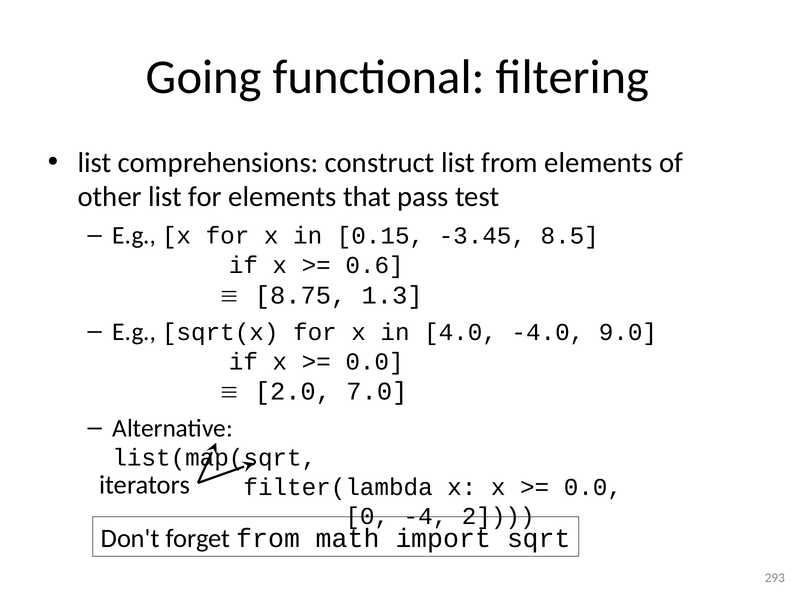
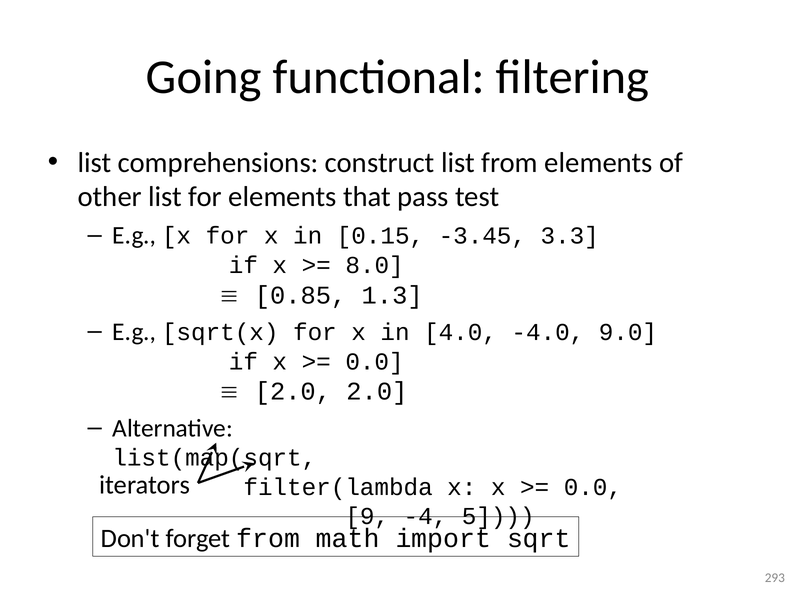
8.5: 8.5 -> 3.3 (570, 236)
0.6: 0.6 -> 8.0 (375, 265)
8.75: 8.75 -> 0.85 (301, 295)
2.0 7.0: 7.0 -> 2.0 (377, 391)
0: 0 -> 9 (367, 516)
2: 2 -> 5 (498, 516)
